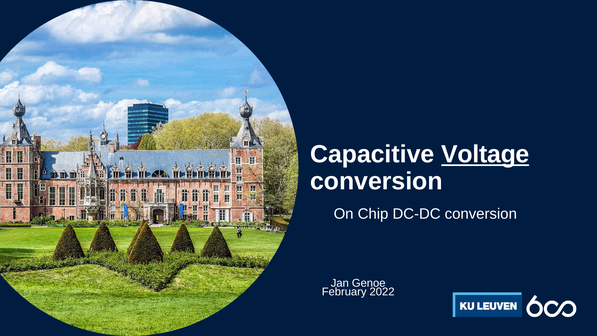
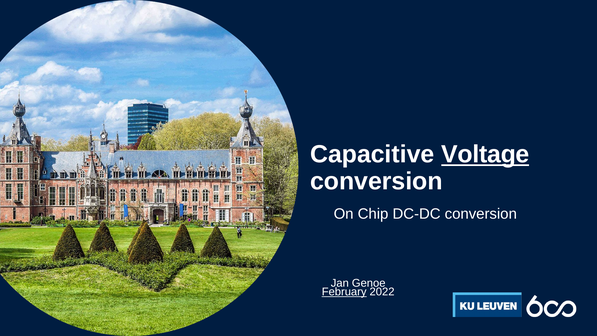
February underline: none -> present (344, 292)
